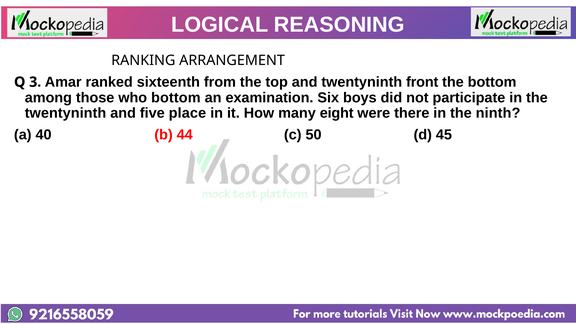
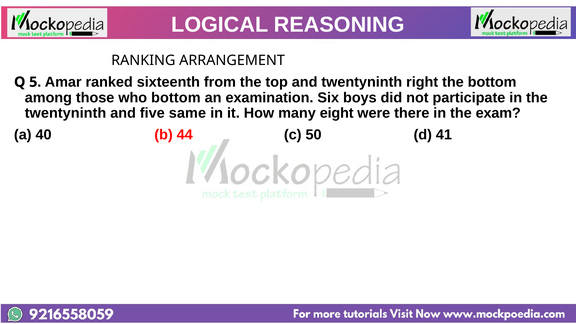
3: 3 -> 5 (33, 82)
front: front -> right (422, 82)
place: place -> same (187, 113)
ninth: ninth -> exam (498, 113)
45: 45 -> 41 (444, 135)
